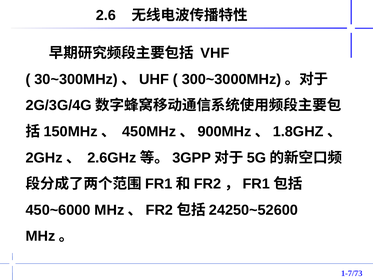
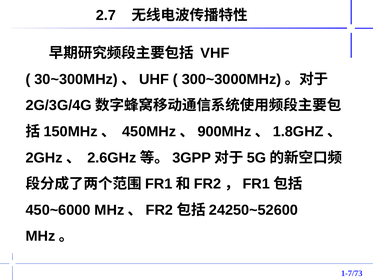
2.6: 2.6 -> 2.7 (106, 15)
